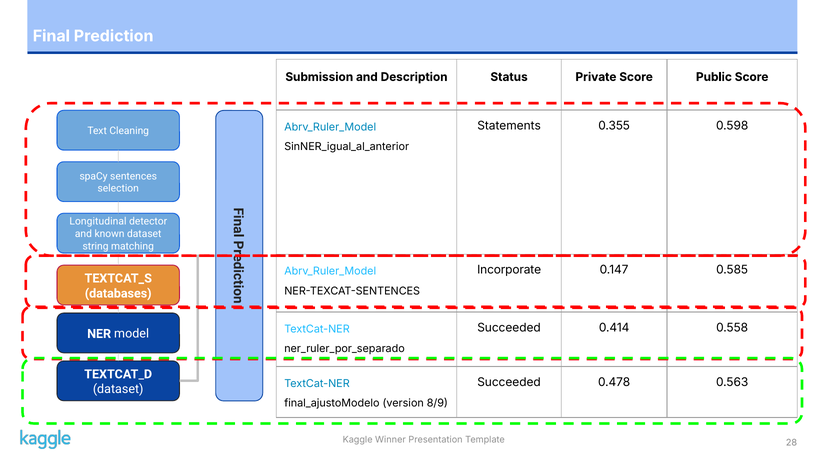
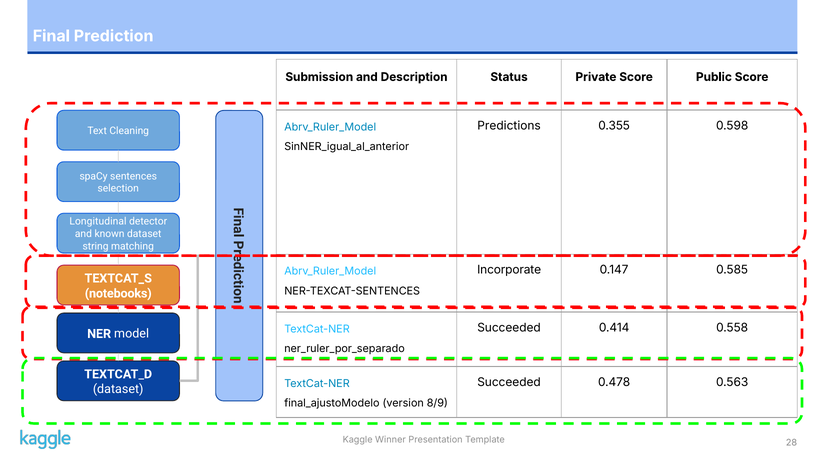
Statements: Statements -> Predictions (509, 126)
databases: databases -> notebooks (118, 293)
